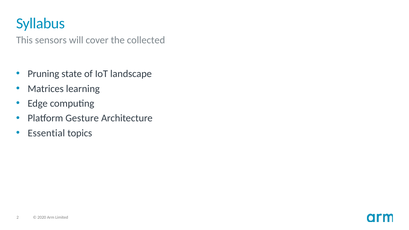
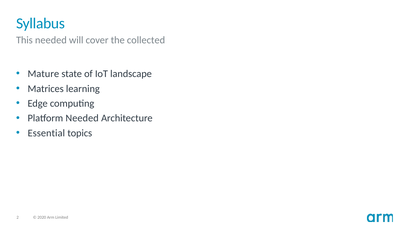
This sensors: sensors -> needed (51, 40)
Pruning: Pruning -> Mature (43, 74)
Platform Gesture: Gesture -> Needed (82, 118)
